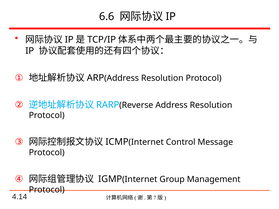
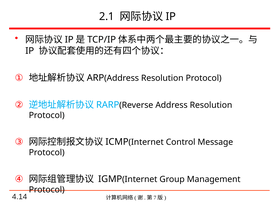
6.6: 6.6 -> 2.1 (107, 17)
